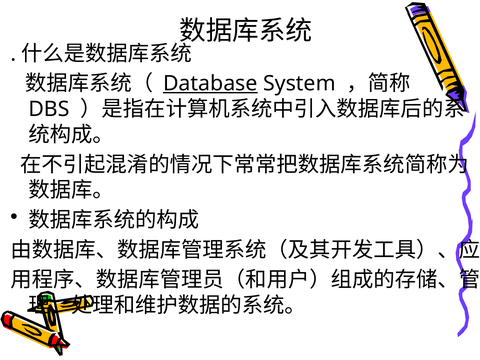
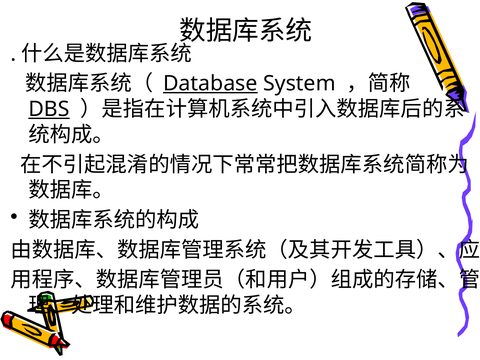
DBS underline: none -> present (49, 109)
